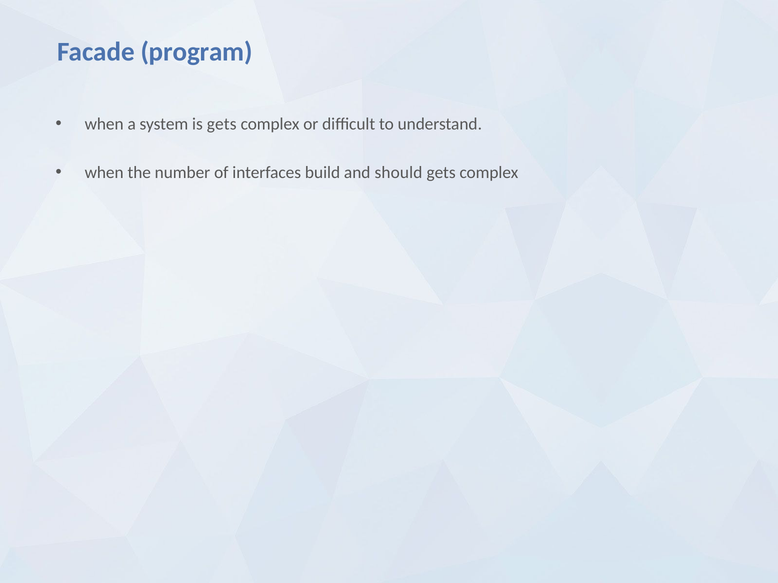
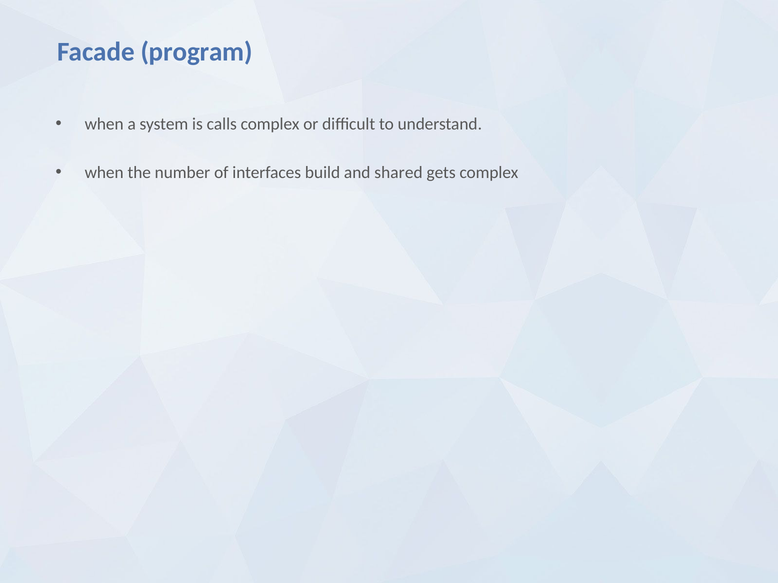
is gets: gets -> calls (222, 124)
should: should -> shared (398, 173)
